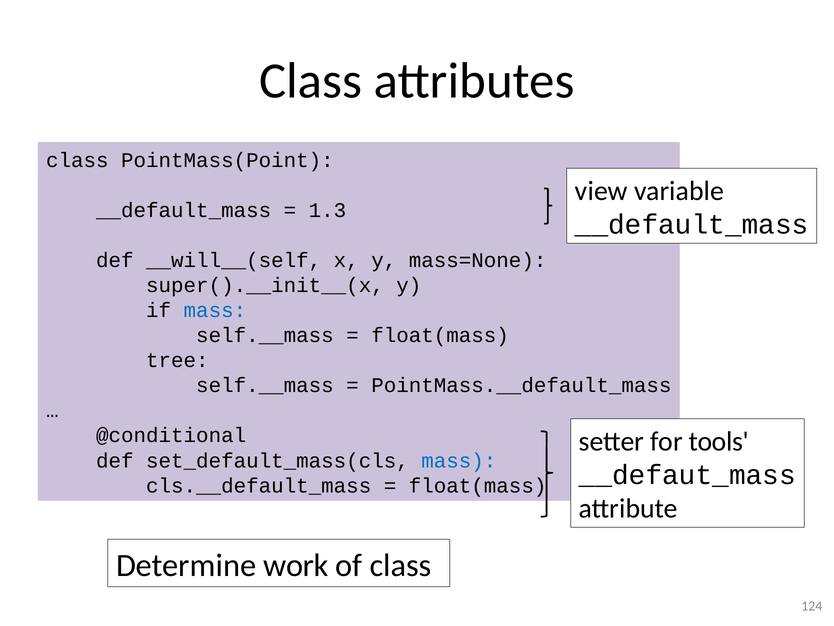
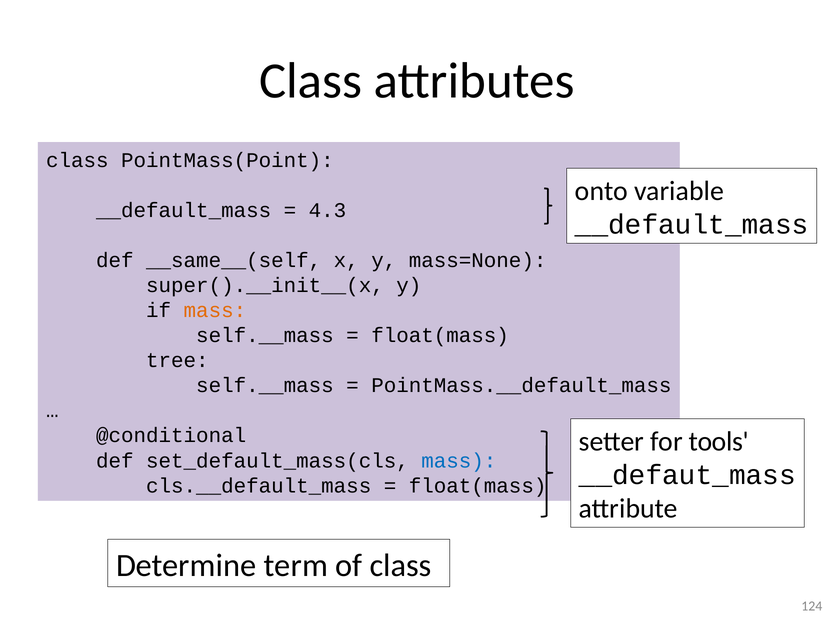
view: view -> onto (601, 191)
1.3: 1.3 -> 4.3 (327, 210)
__will__(self: __will__(self -> __same__(self (234, 260)
mass colour: blue -> orange (215, 310)
work: work -> term (296, 565)
